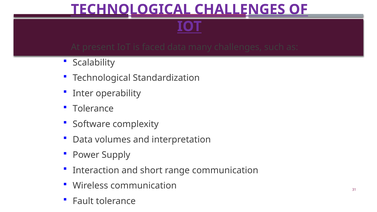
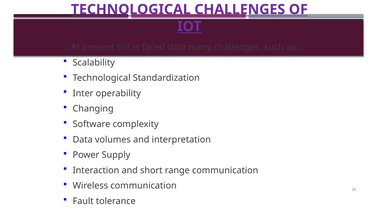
Tolerance: Tolerance -> Changing (93, 109)
